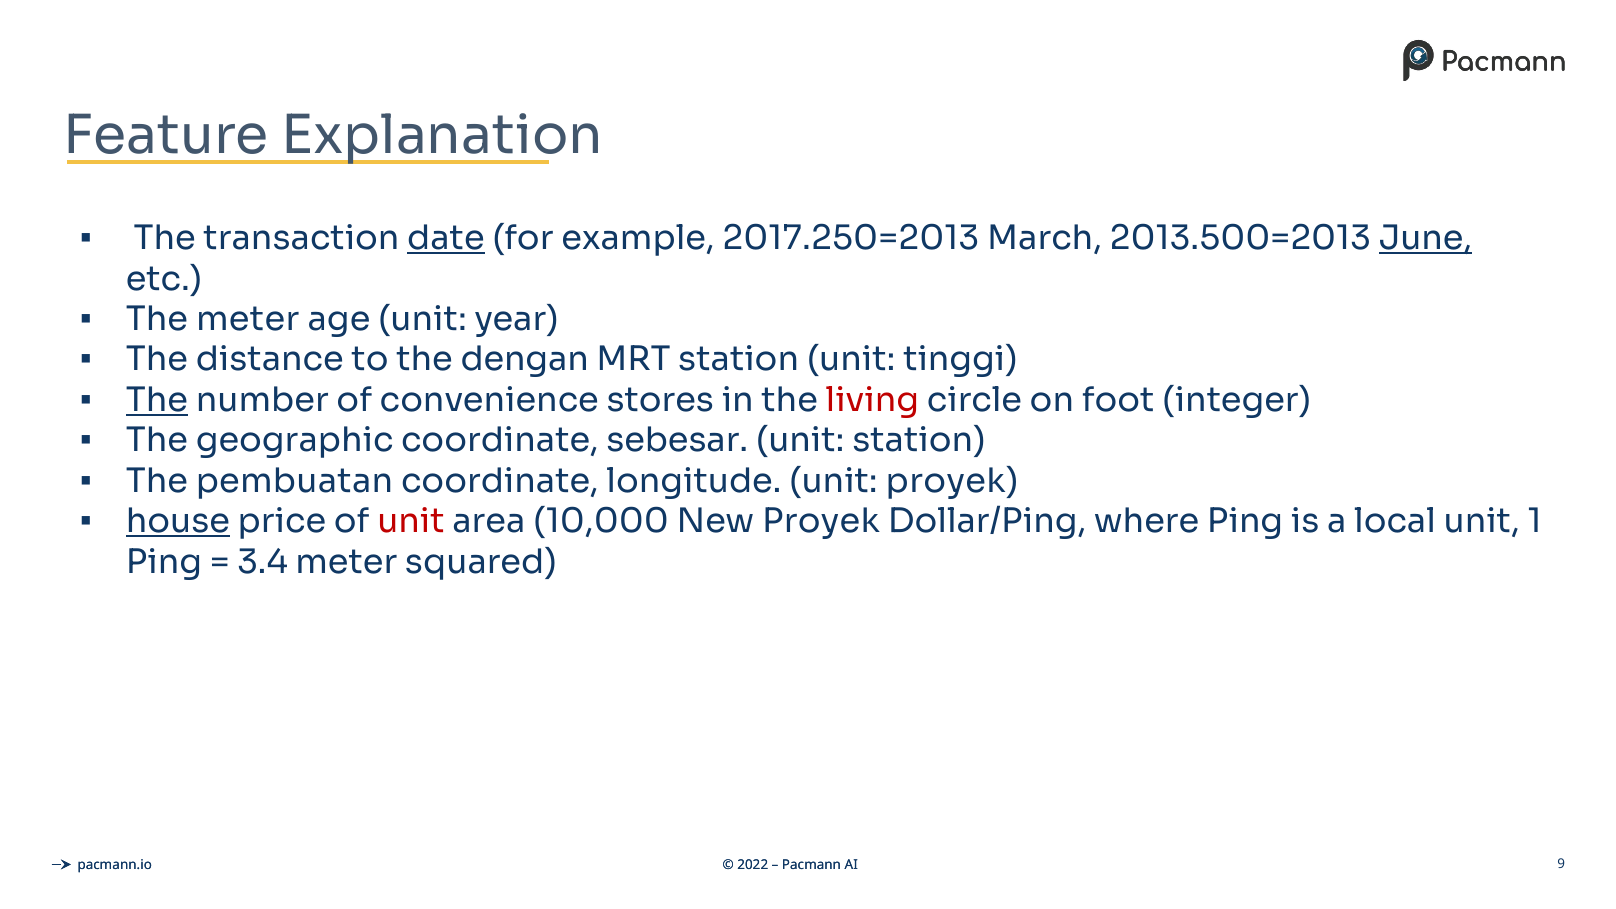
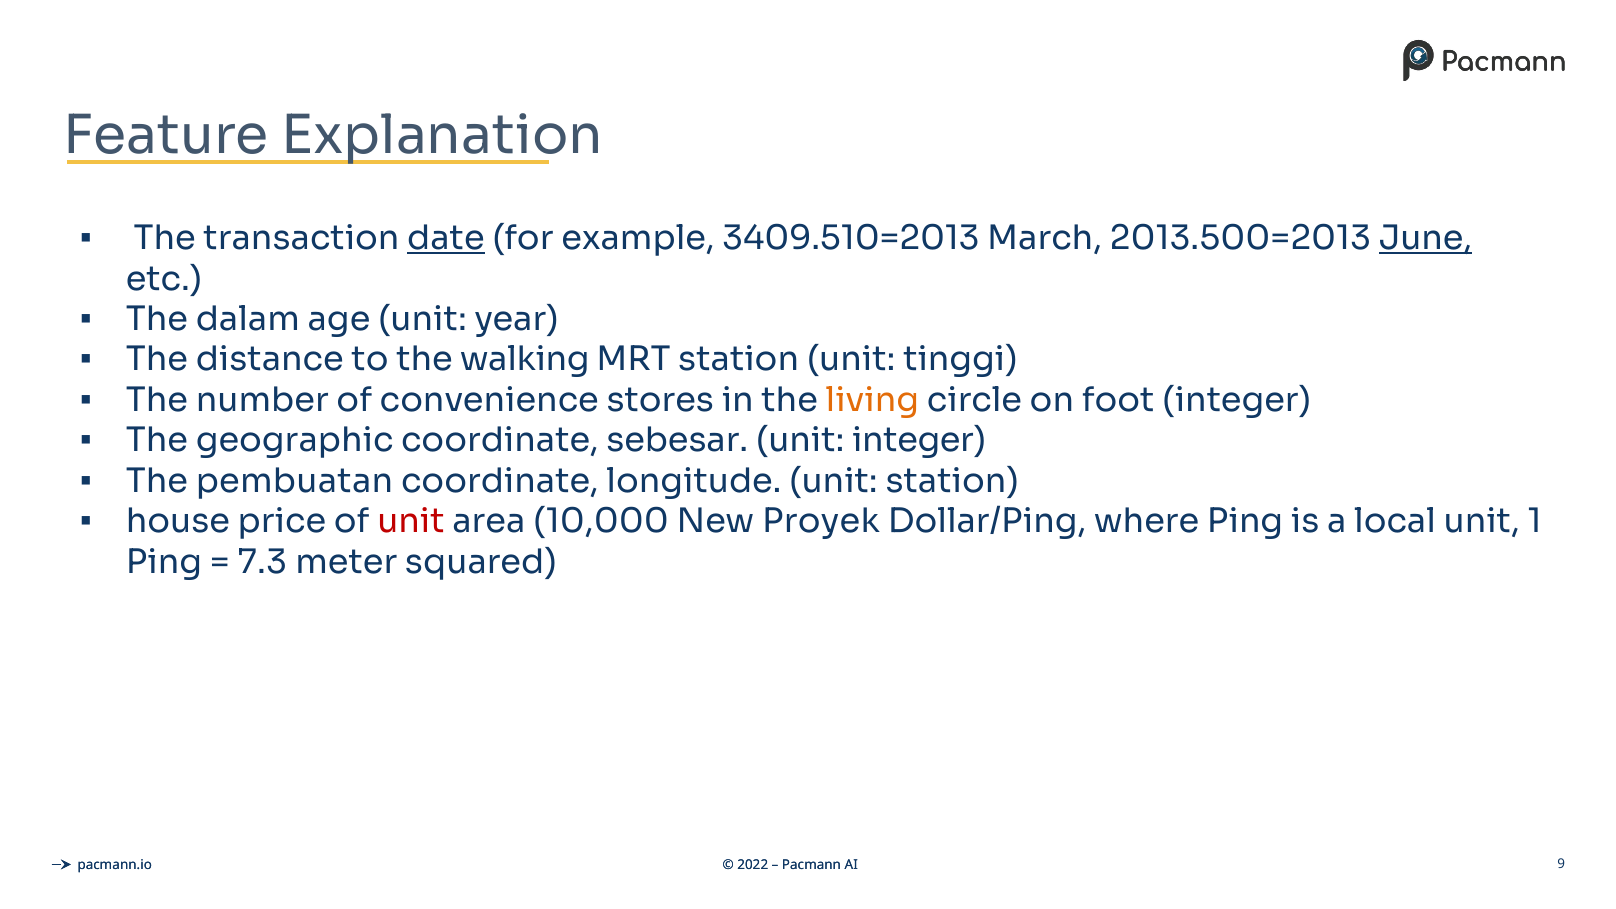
2017.250=2013: 2017.250=2013 -> 3409.510=2013 (851, 239)
The meter: meter -> dalam (248, 319)
dengan: dengan -> walking (525, 360)
The underline: present -> none (157, 400)
living colour: red -> orange (872, 400)
unit station: station -> integer (919, 441)
unit proyek: proyek -> station (952, 481)
house underline: present -> none (178, 521)
3.4: 3.4 -> 7.3 (262, 562)
